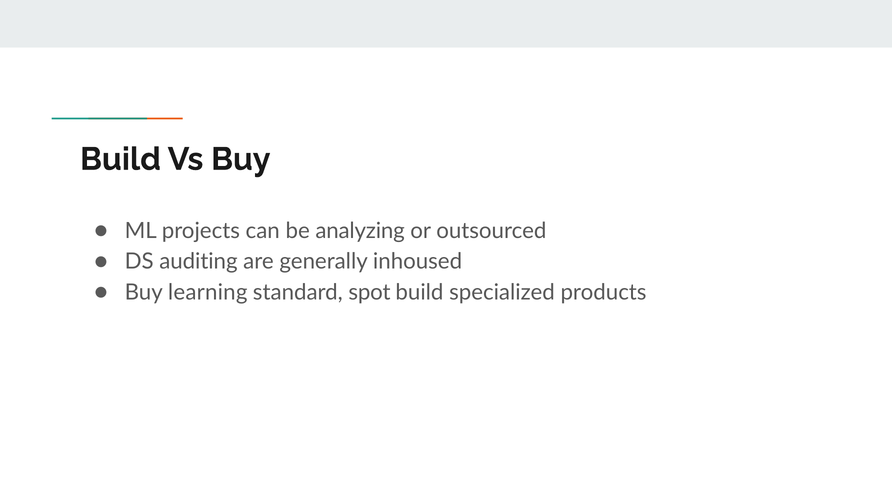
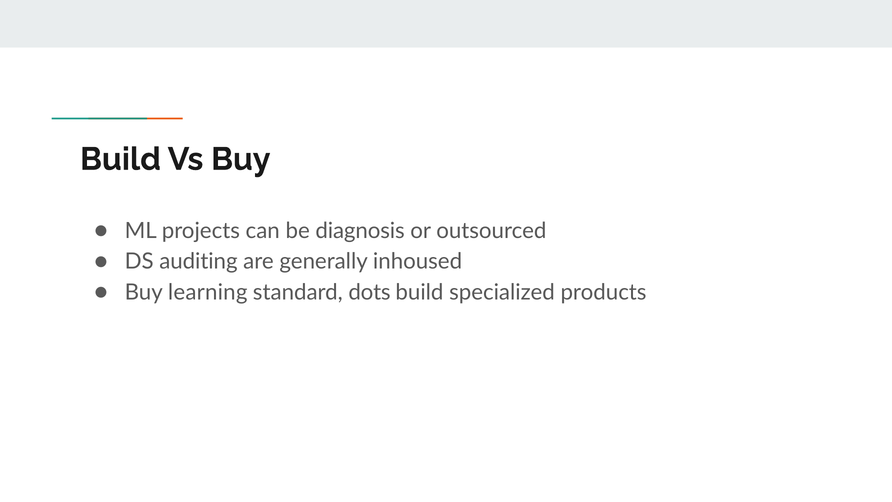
analyzing: analyzing -> diagnosis (360, 231)
spot: spot -> dots (370, 292)
